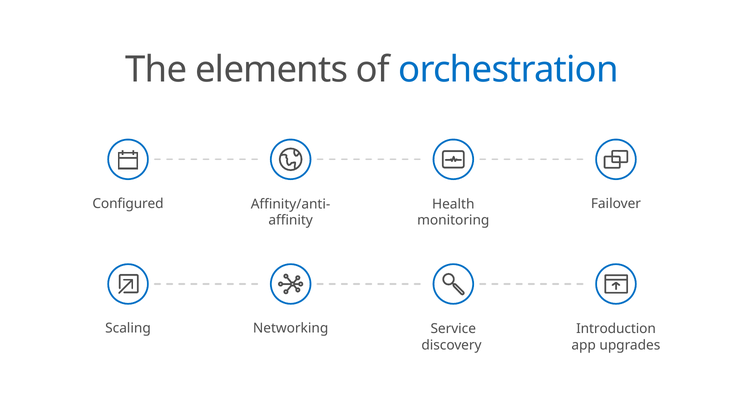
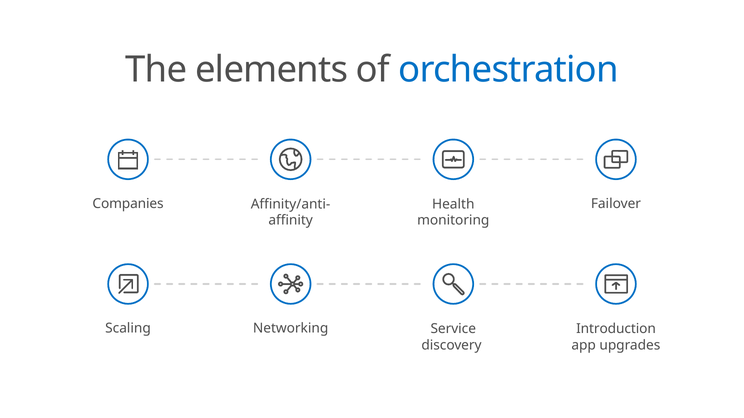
Configured: Configured -> Companies (128, 204)
